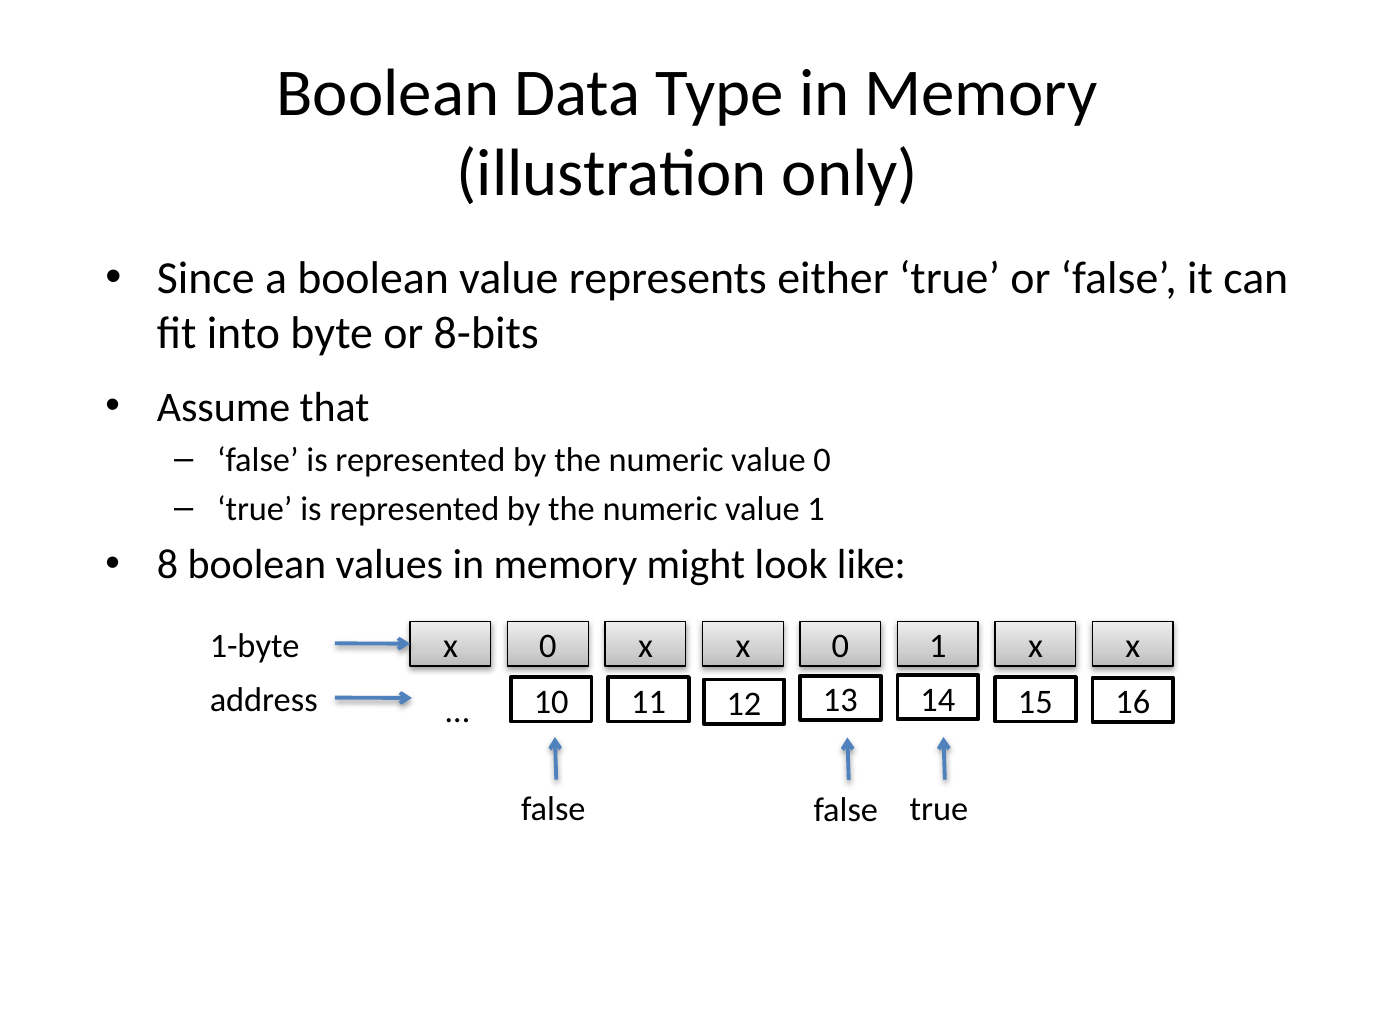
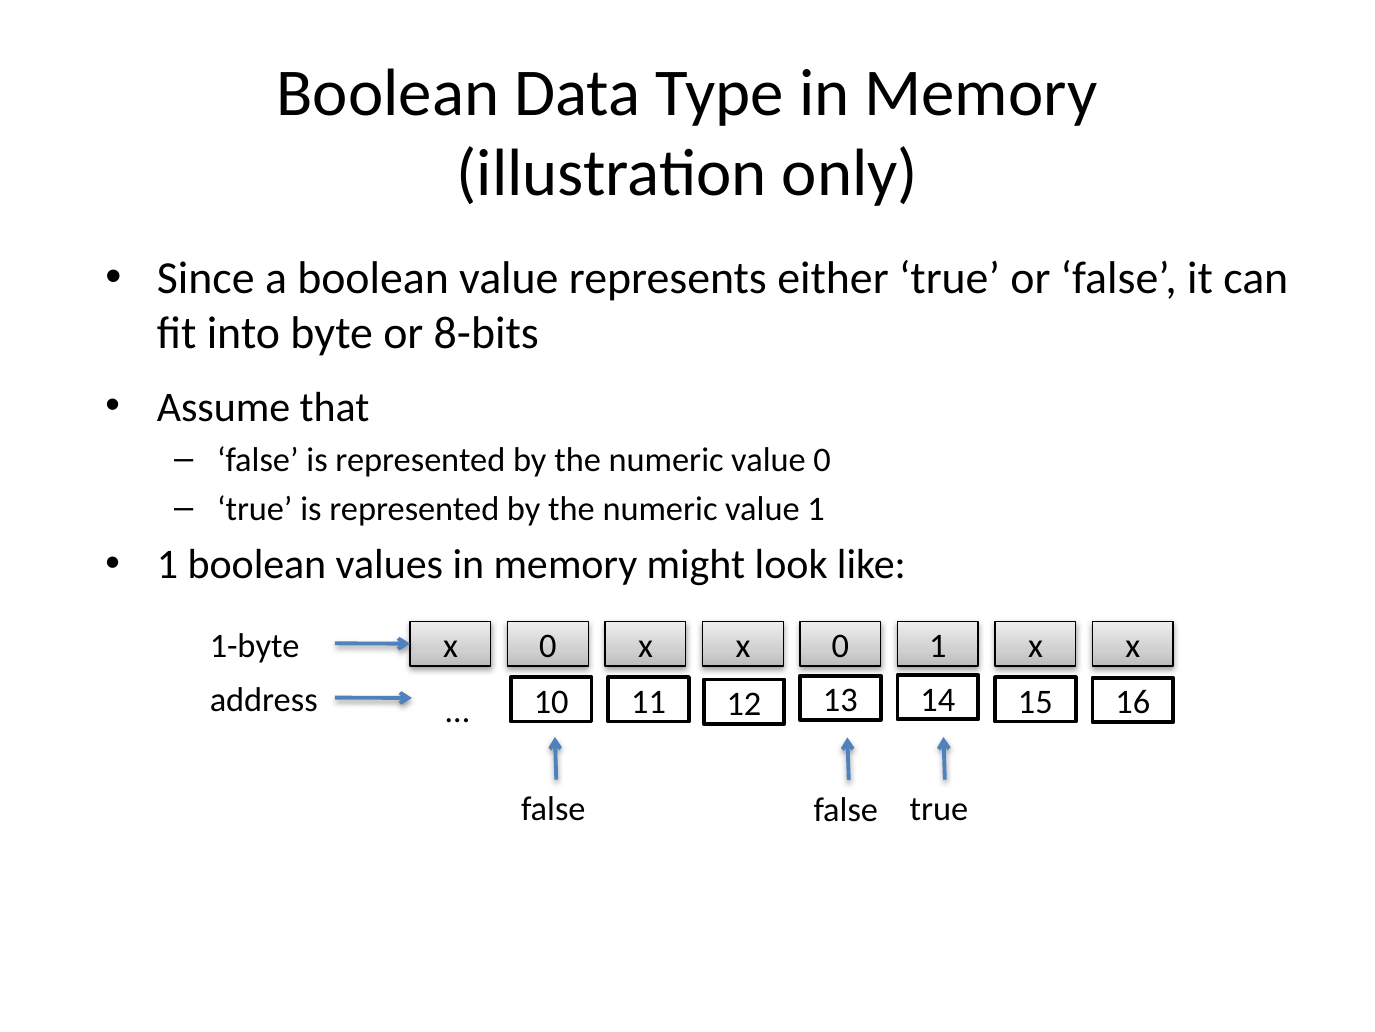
8: 8 -> 1 (168, 564)
